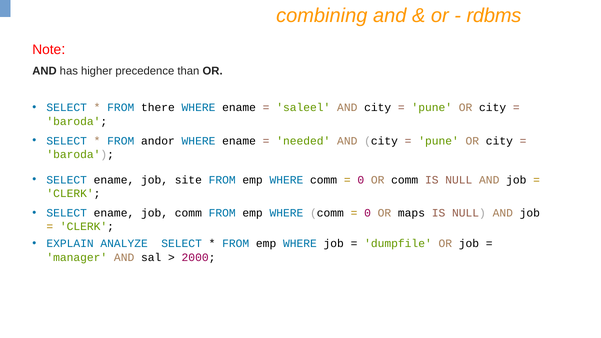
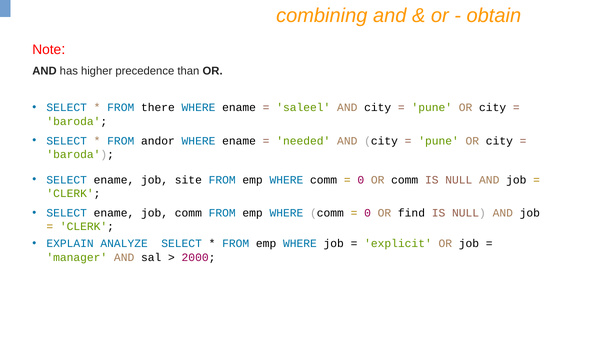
rdbms: rdbms -> obtain (494, 16)
maps: maps -> find (411, 213)
dumpfile: dumpfile -> explicit (398, 244)
